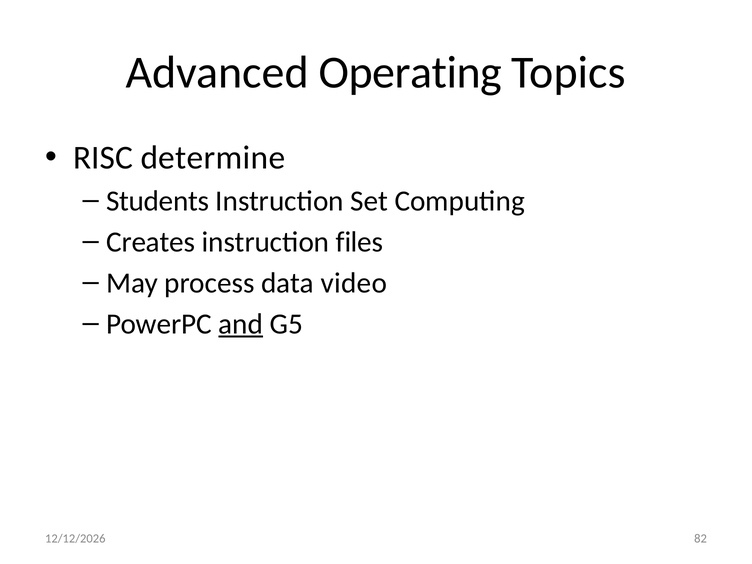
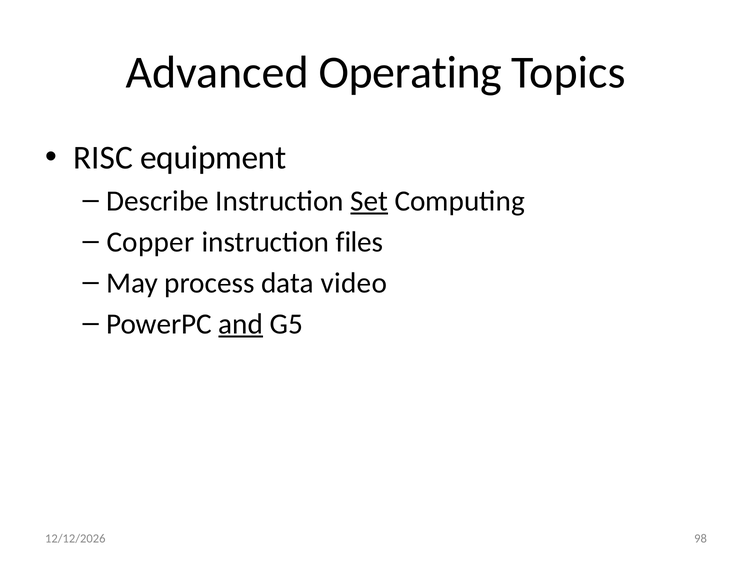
determine: determine -> equipment (213, 158)
Students: Students -> Describe (158, 201)
Set underline: none -> present (369, 201)
Creates: Creates -> Copper (150, 242)
82: 82 -> 98 (701, 538)
